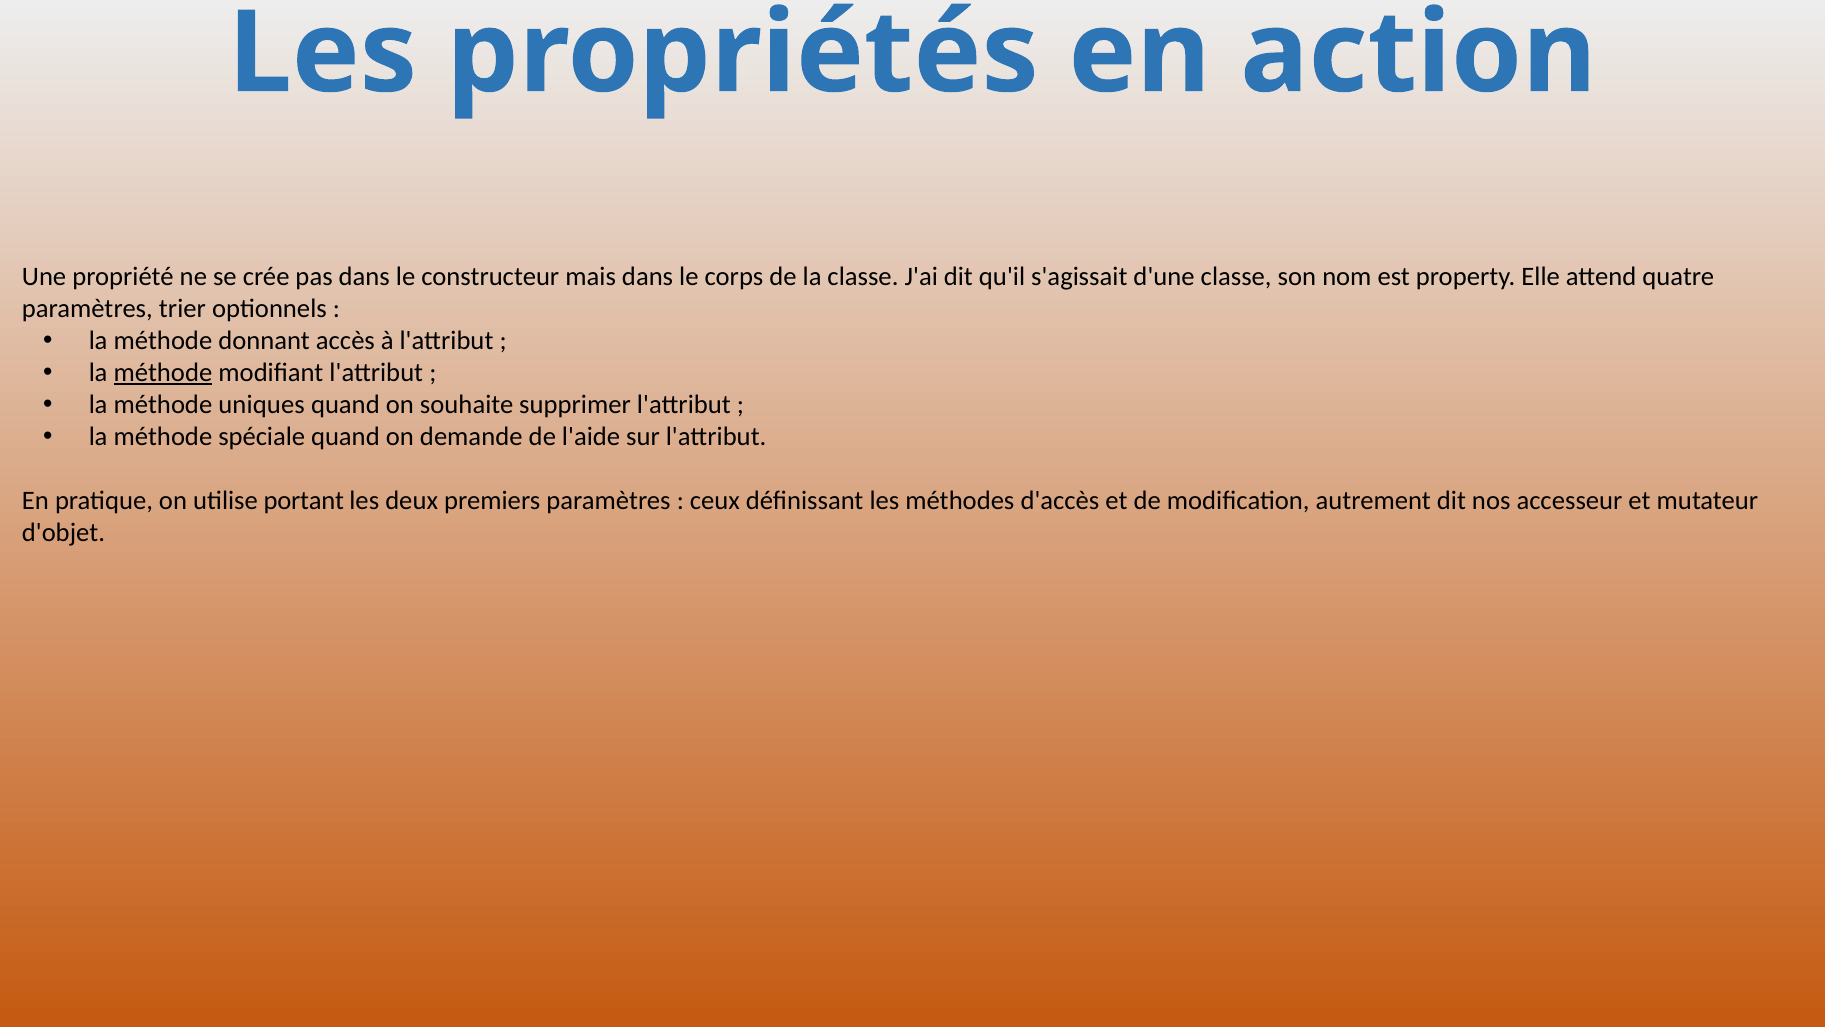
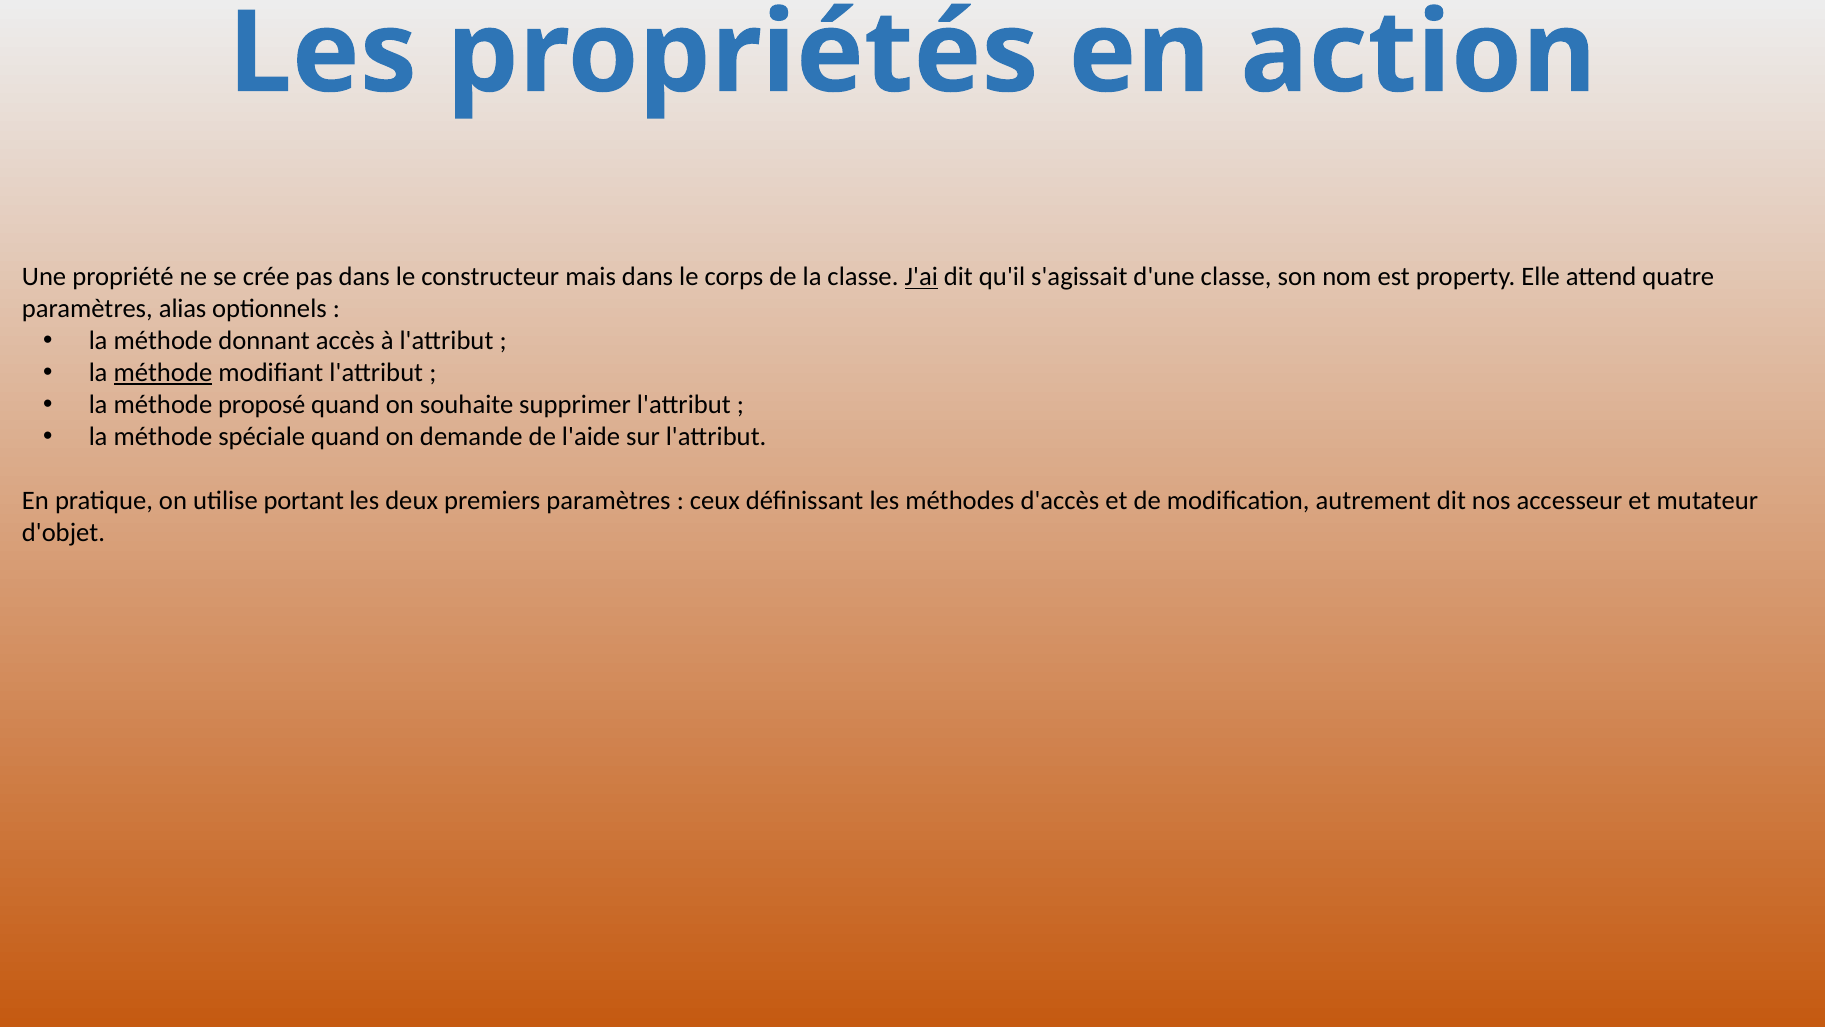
J'ai underline: none -> present (921, 277)
trier: trier -> alias (183, 309)
uniques: uniques -> proposé (262, 405)
